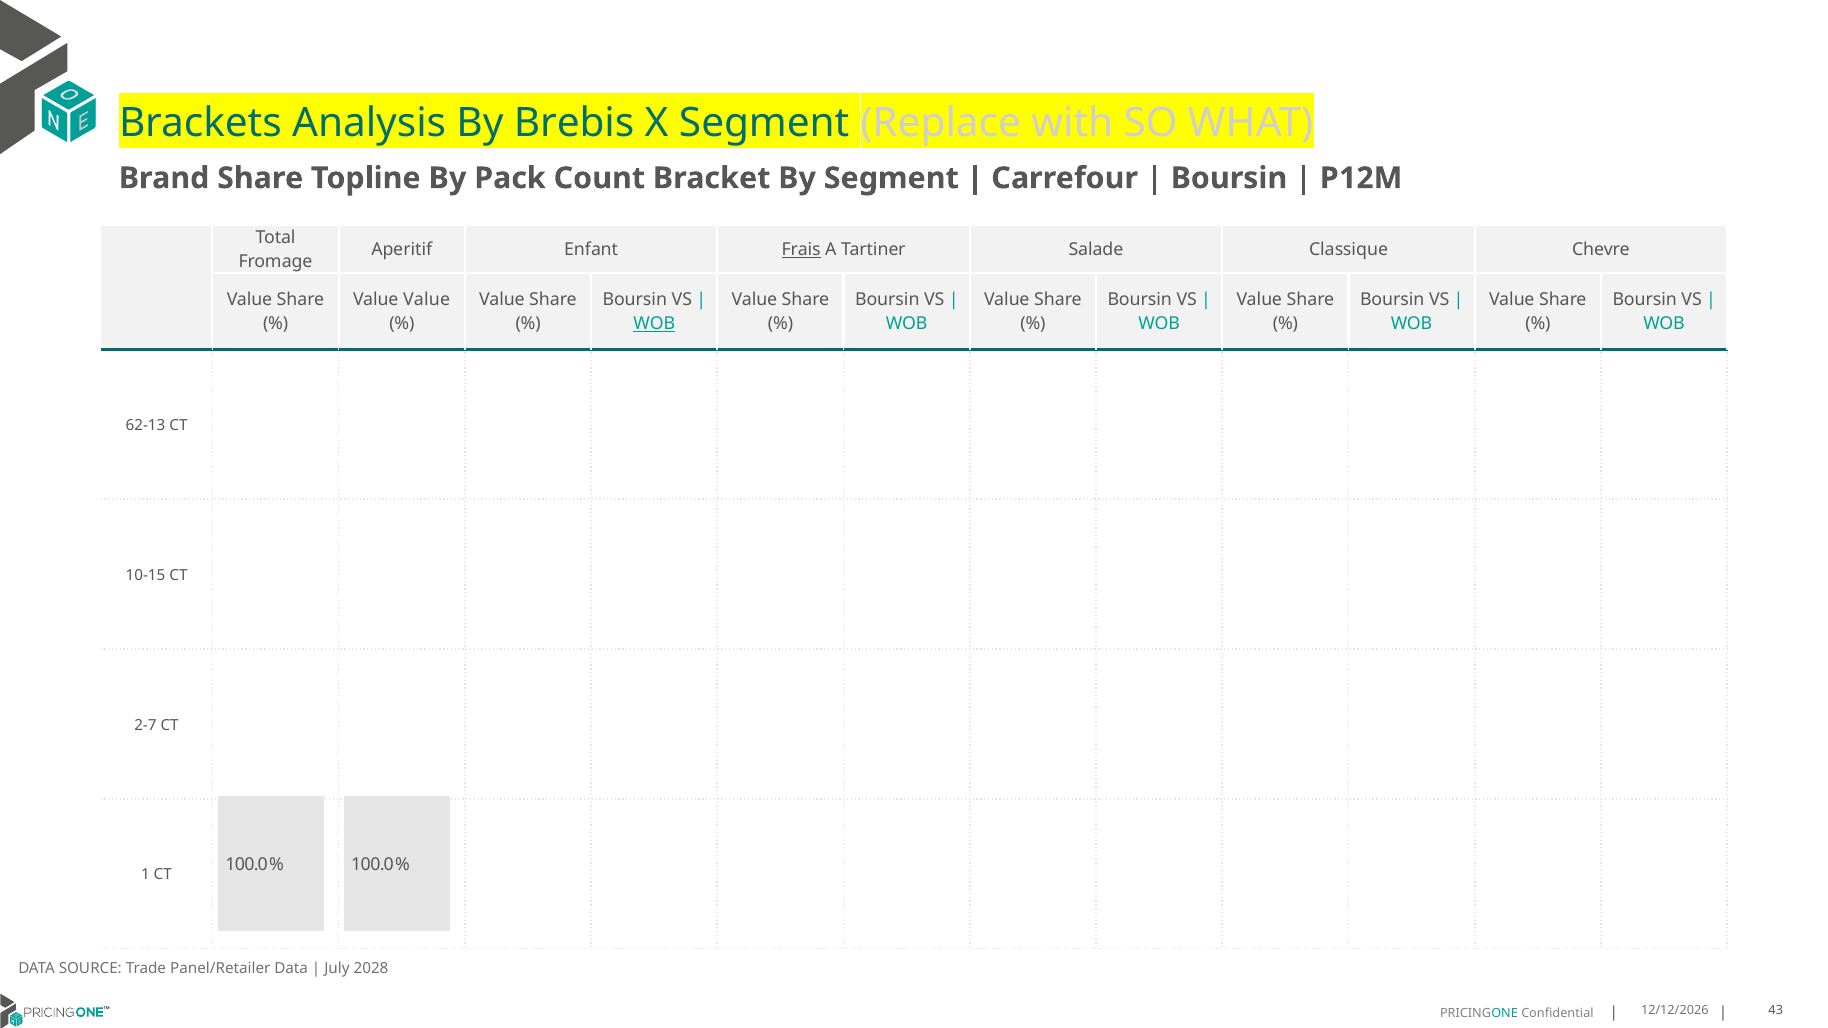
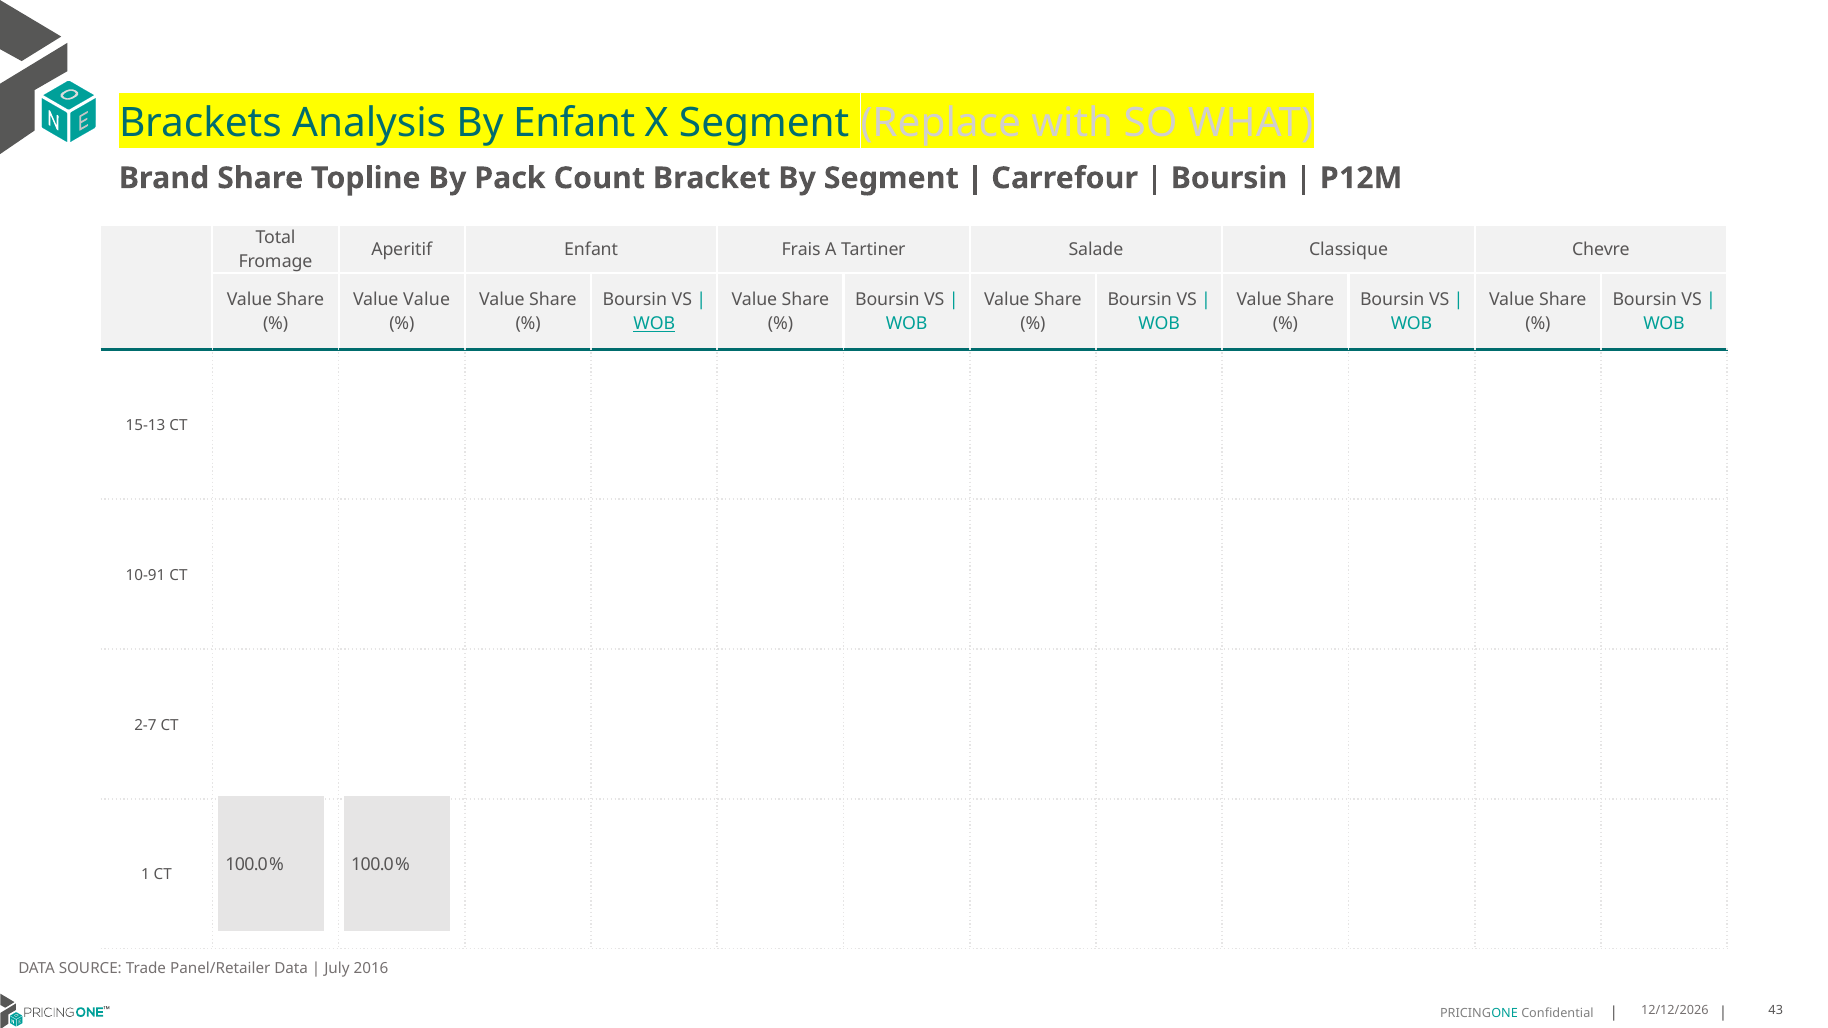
By Brebis: Brebis -> Enfant (574, 123)
Frais underline: present -> none (801, 250)
62-13: 62-13 -> 15-13 (146, 426)
10-15: 10-15 -> 10-91 (146, 575)
2028: 2028 -> 2016 (371, 968)
